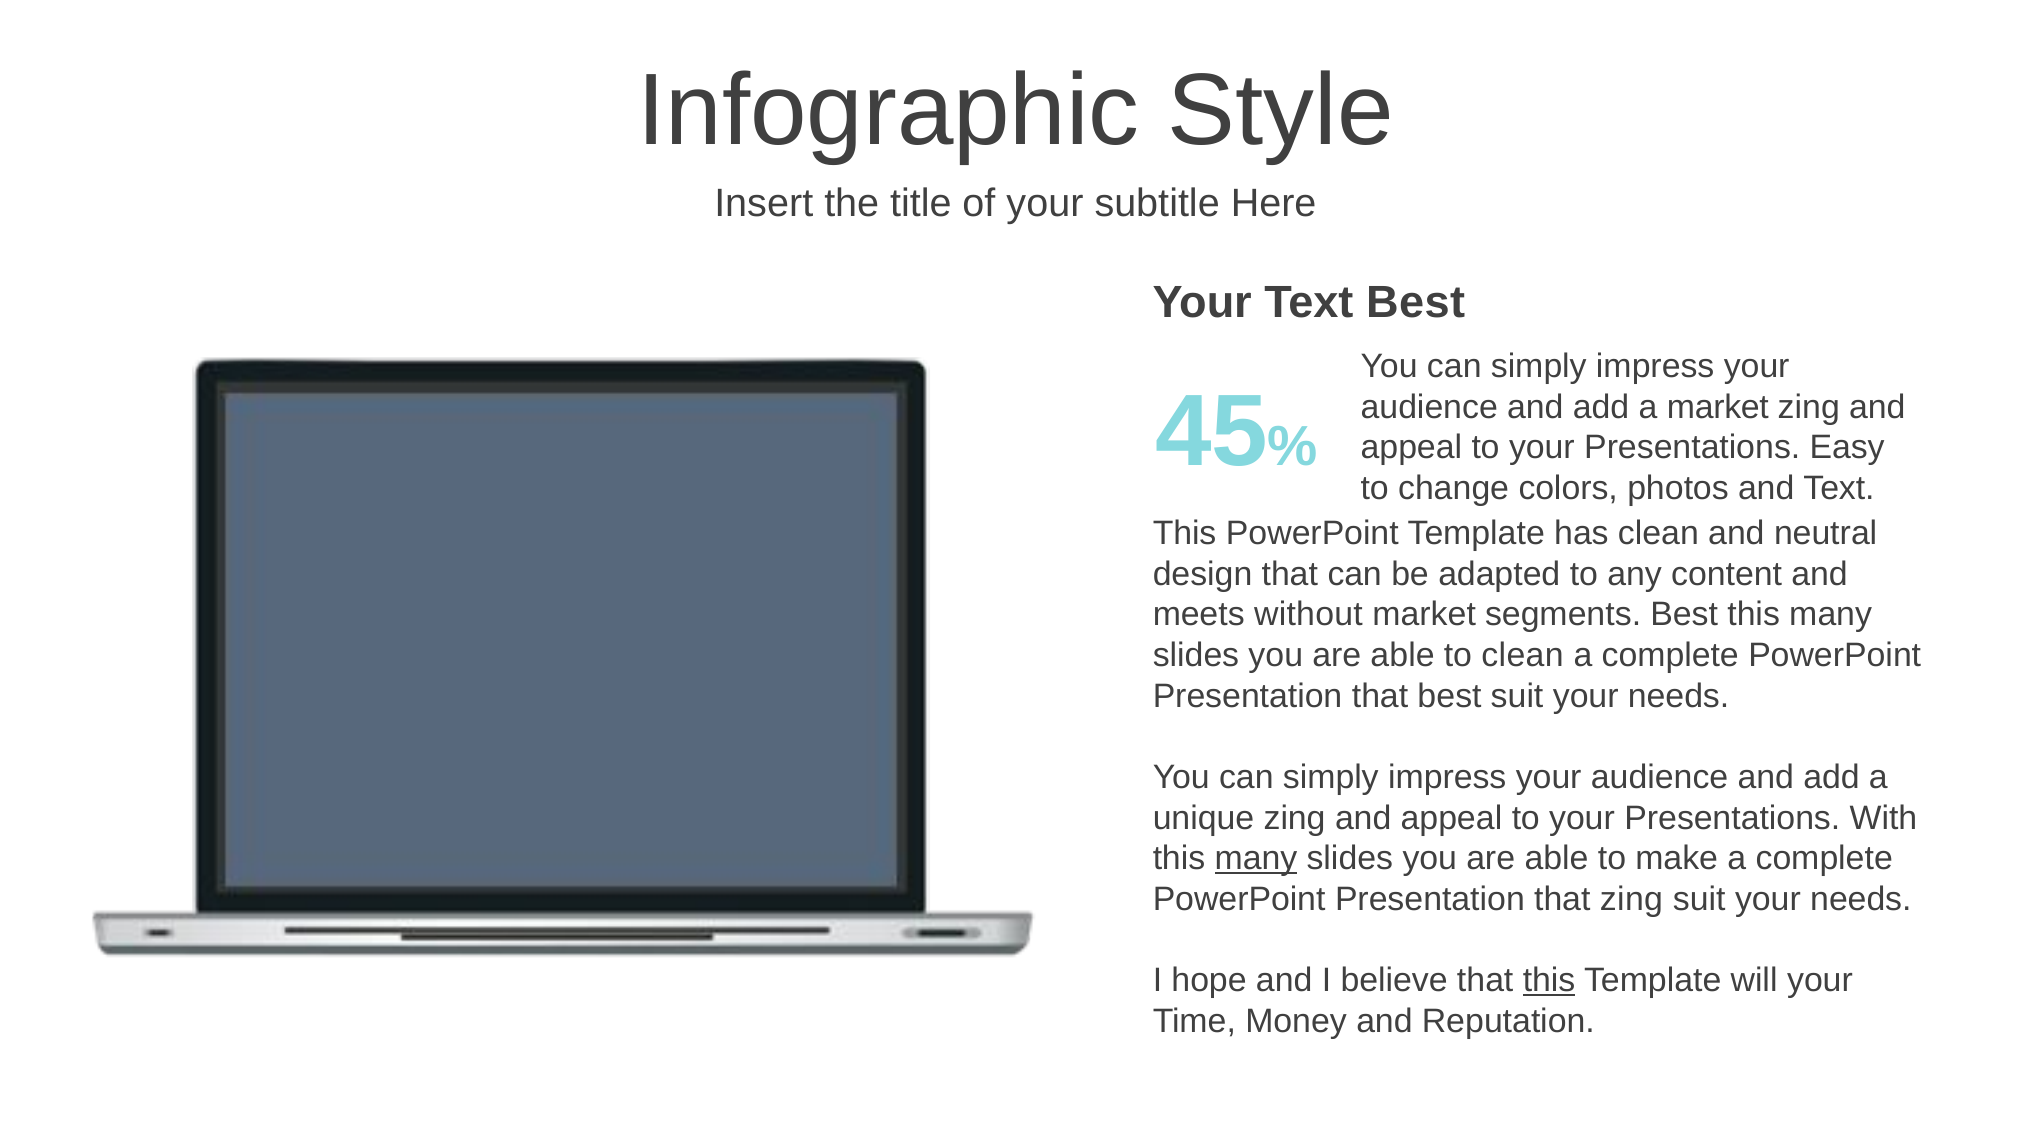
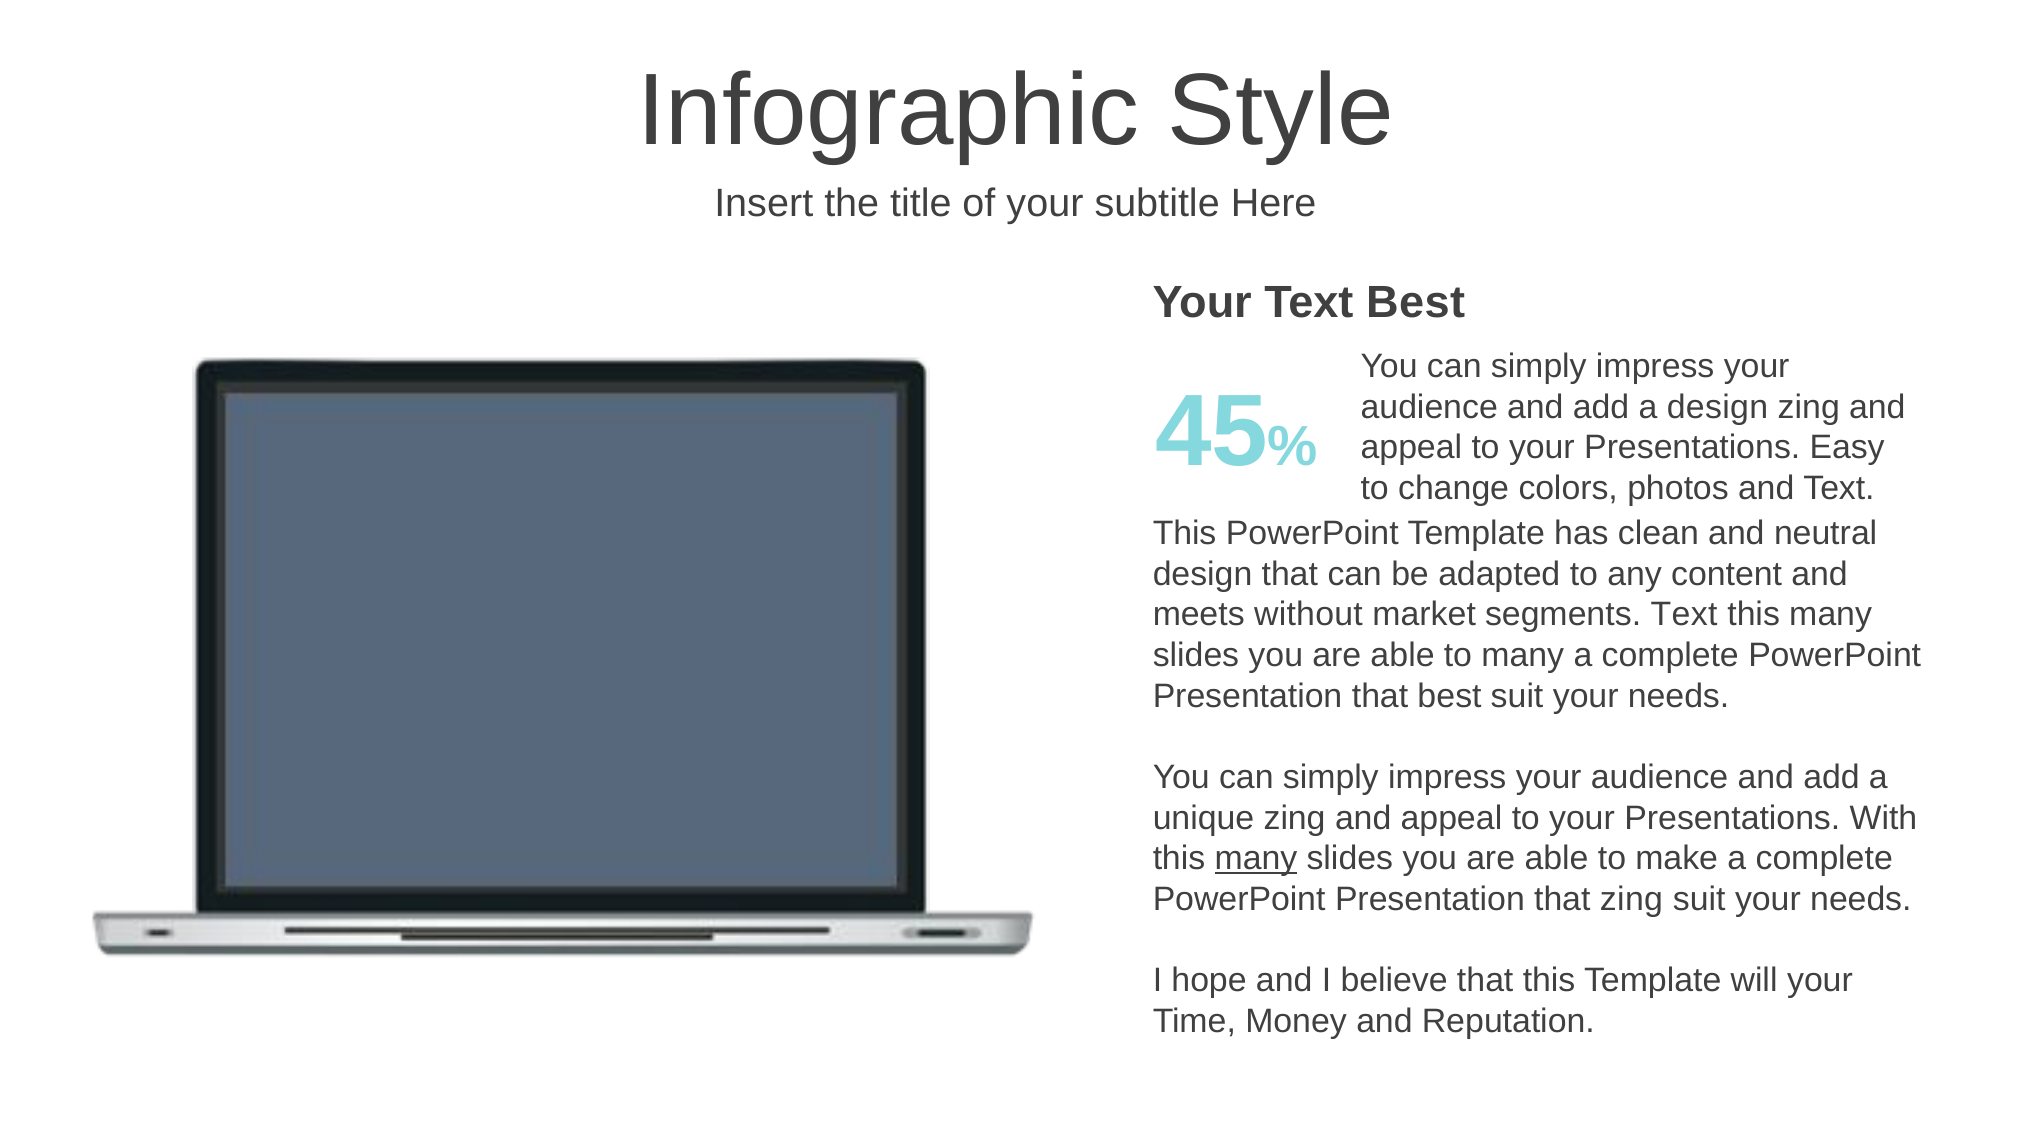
a market: market -> design (1718, 407)
segments Best: Best -> Text (1684, 615)
to clean: clean -> many (1523, 655)
this underline: present -> none (1549, 981)
